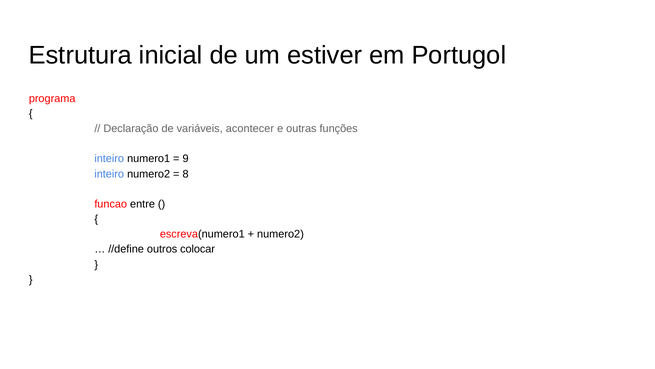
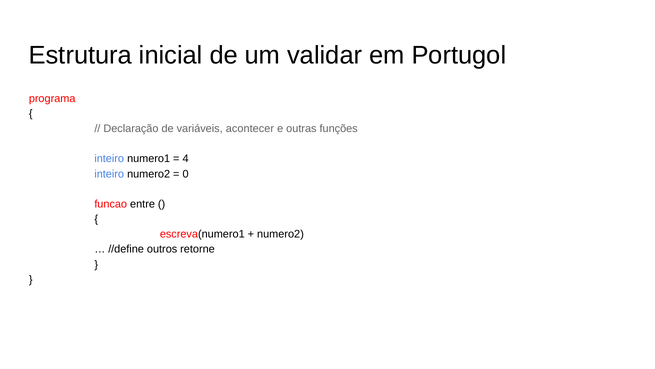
estiver: estiver -> validar (325, 55)
9: 9 -> 4 (186, 159)
8: 8 -> 0 (186, 174)
colocar: colocar -> retorne (198, 249)
